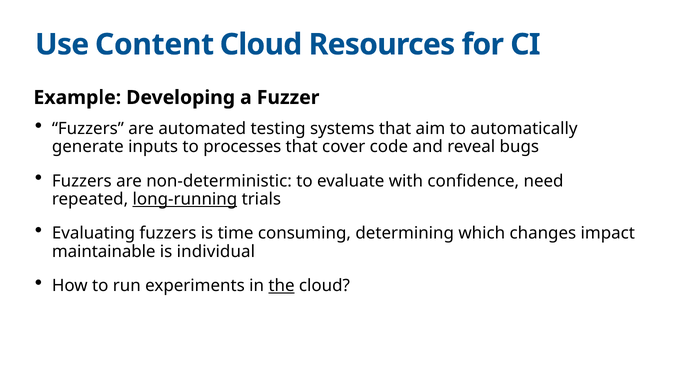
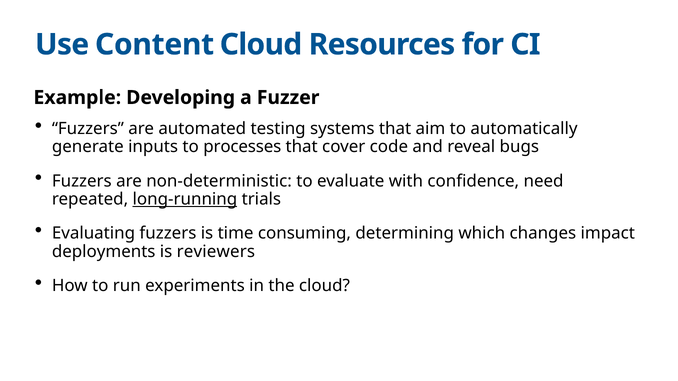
maintainable: maintainable -> deployments (104, 252)
individual: individual -> reviewers (216, 252)
the underline: present -> none (282, 286)
